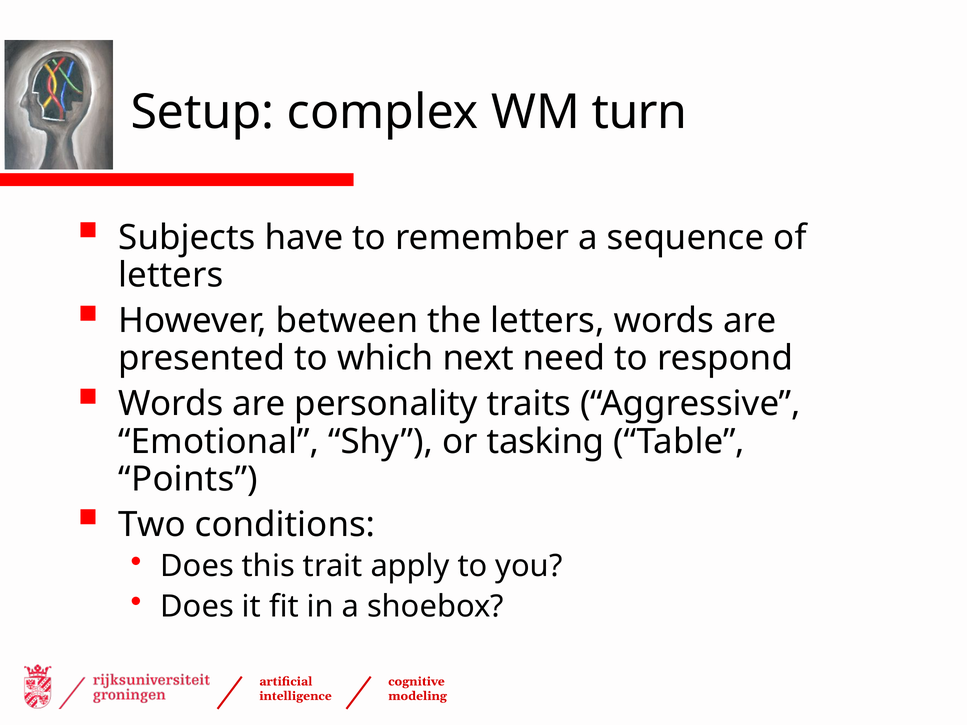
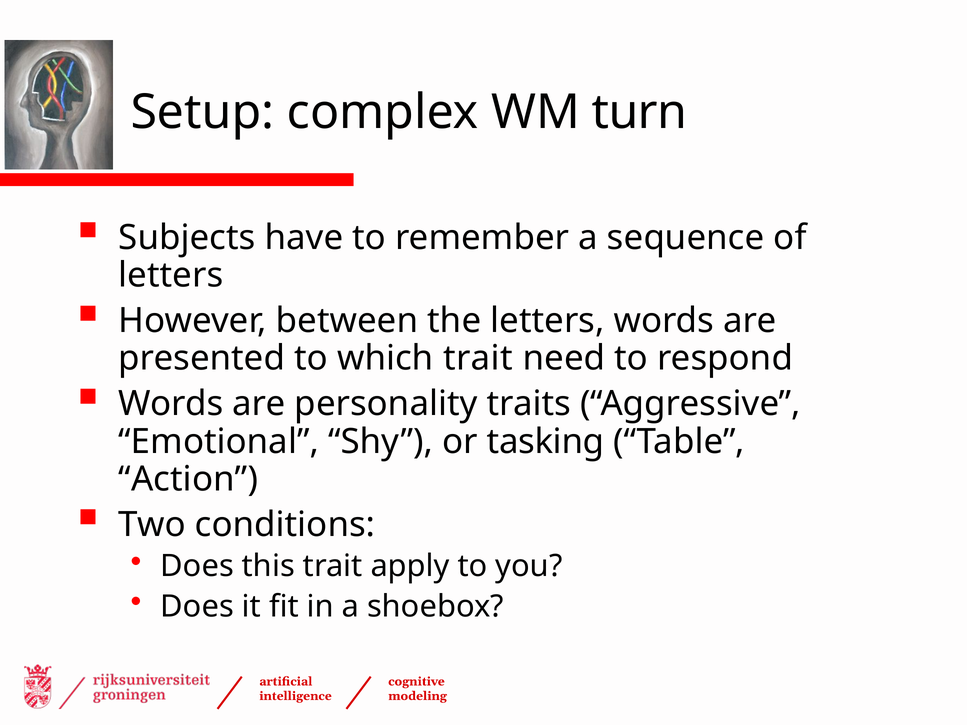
which next: next -> trait (478, 359)
Points: Points -> Action (188, 479)
